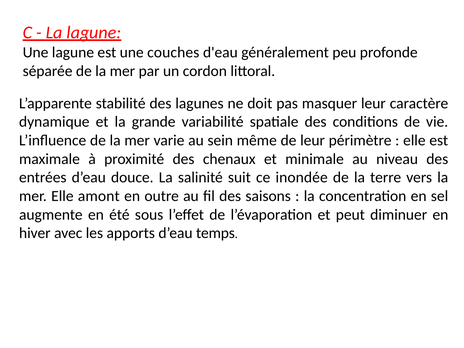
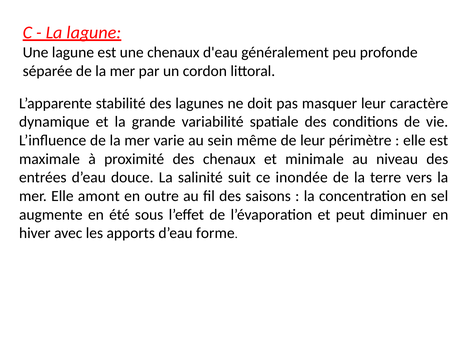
une couches: couches -> chenaux (173, 52)
temps: temps -> forme (215, 233)
